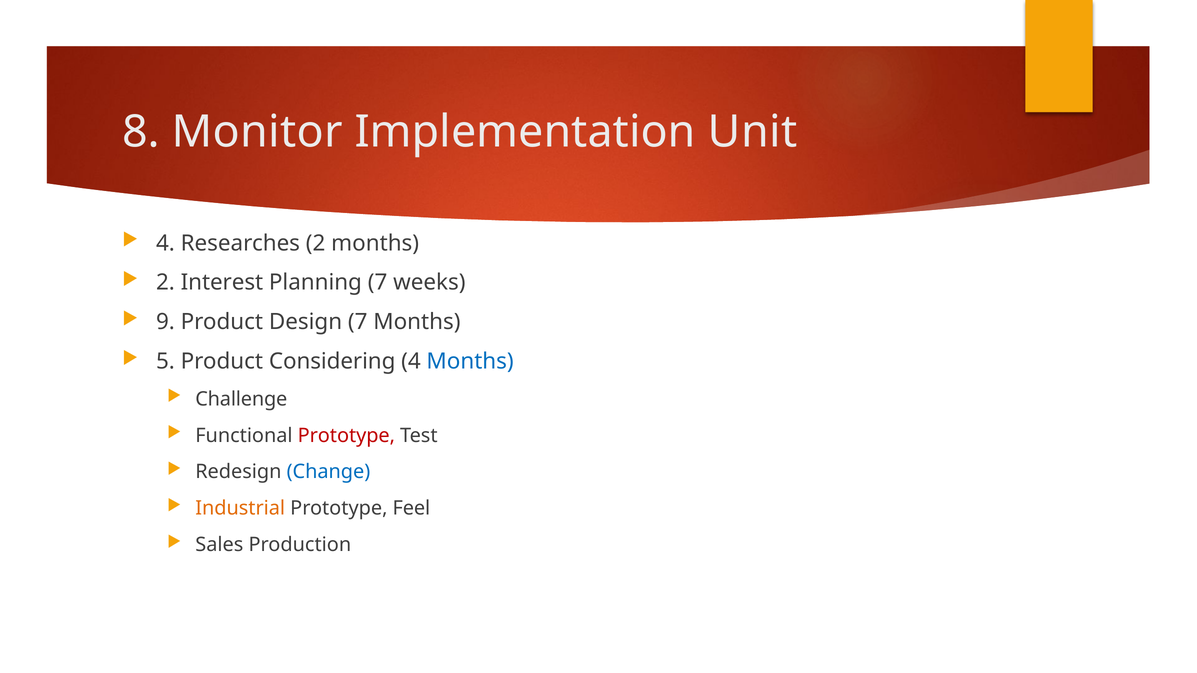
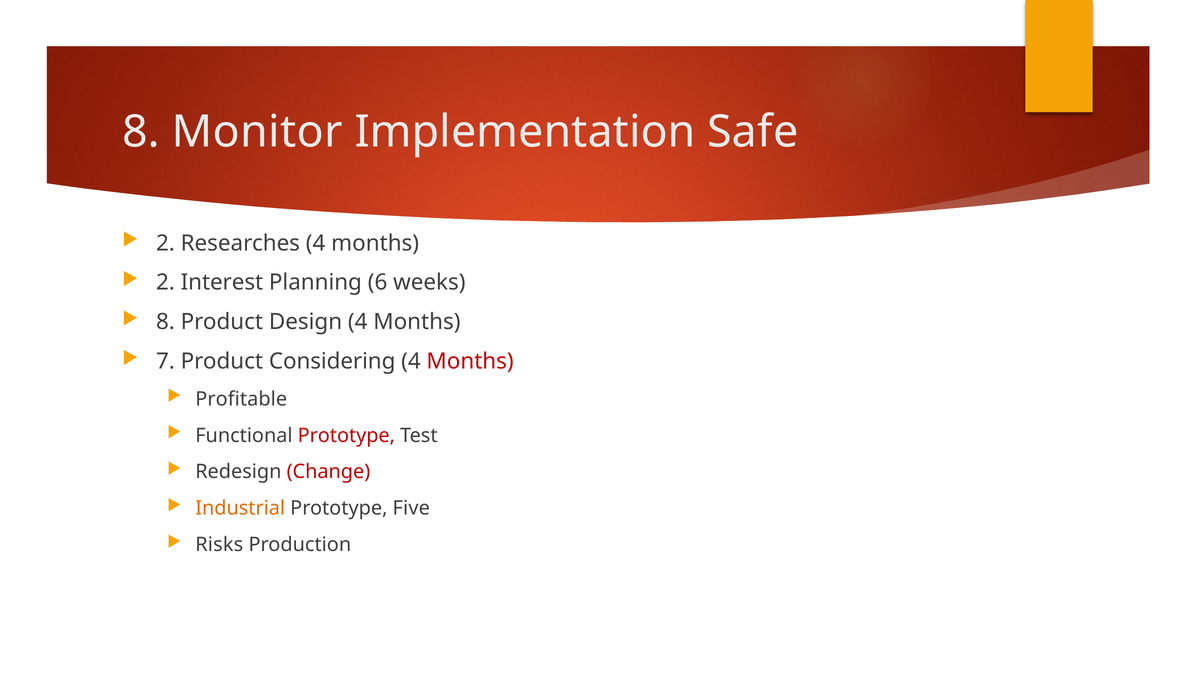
Unit: Unit -> Safe (753, 132)
4: 4 -> 2 (165, 243)
Researches 2: 2 -> 4 (316, 243)
Planning 7: 7 -> 6 (378, 283)
9: 9 -> 8 (165, 322)
Design 7: 7 -> 4 (358, 322)
5: 5 -> 7 (165, 362)
Months colour: blue -> red (470, 362)
Challenge: Challenge -> Profitable (241, 399)
Change colour: blue -> red (328, 472)
Feel: Feel -> Five (411, 508)
Sales: Sales -> Risks (219, 545)
